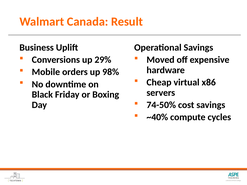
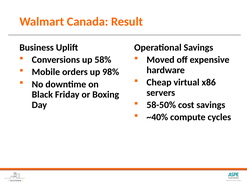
29%: 29% -> 58% (103, 60)
74-50%: 74-50% -> 58-50% (161, 105)
